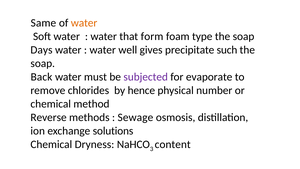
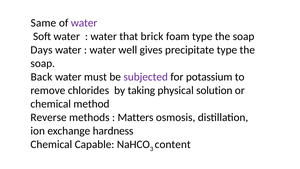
water colour: orange -> purple (84, 23)
form: form -> brick (152, 36)
precipitate such: such -> type (227, 50)
evaporate: evaporate -> potassium (209, 77)
hence: hence -> taking (141, 90)
number: number -> solution (214, 90)
Sewage: Sewage -> Matters (136, 117)
solutions: solutions -> hardness (113, 131)
Dryness: Dryness -> Capable (95, 144)
